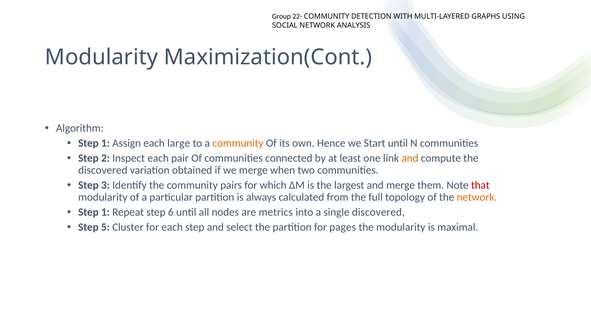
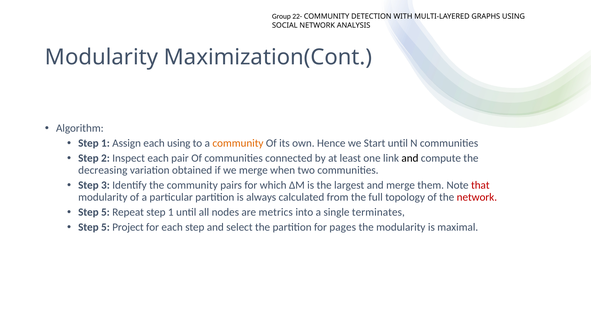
each large: large -> using (179, 144)
and colour: orange -> black (410, 159)
discovered: discovered -> decreasing (103, 171)
network colour: orange -> red (477, 198)
1: 1 -> 5 (105, 213)
Repeat step 6: 6 -> 1 (171, 213)
single discovered: discovered -> terminates (378, 213)
Cluster: Cluster -> Project (128, 228)
